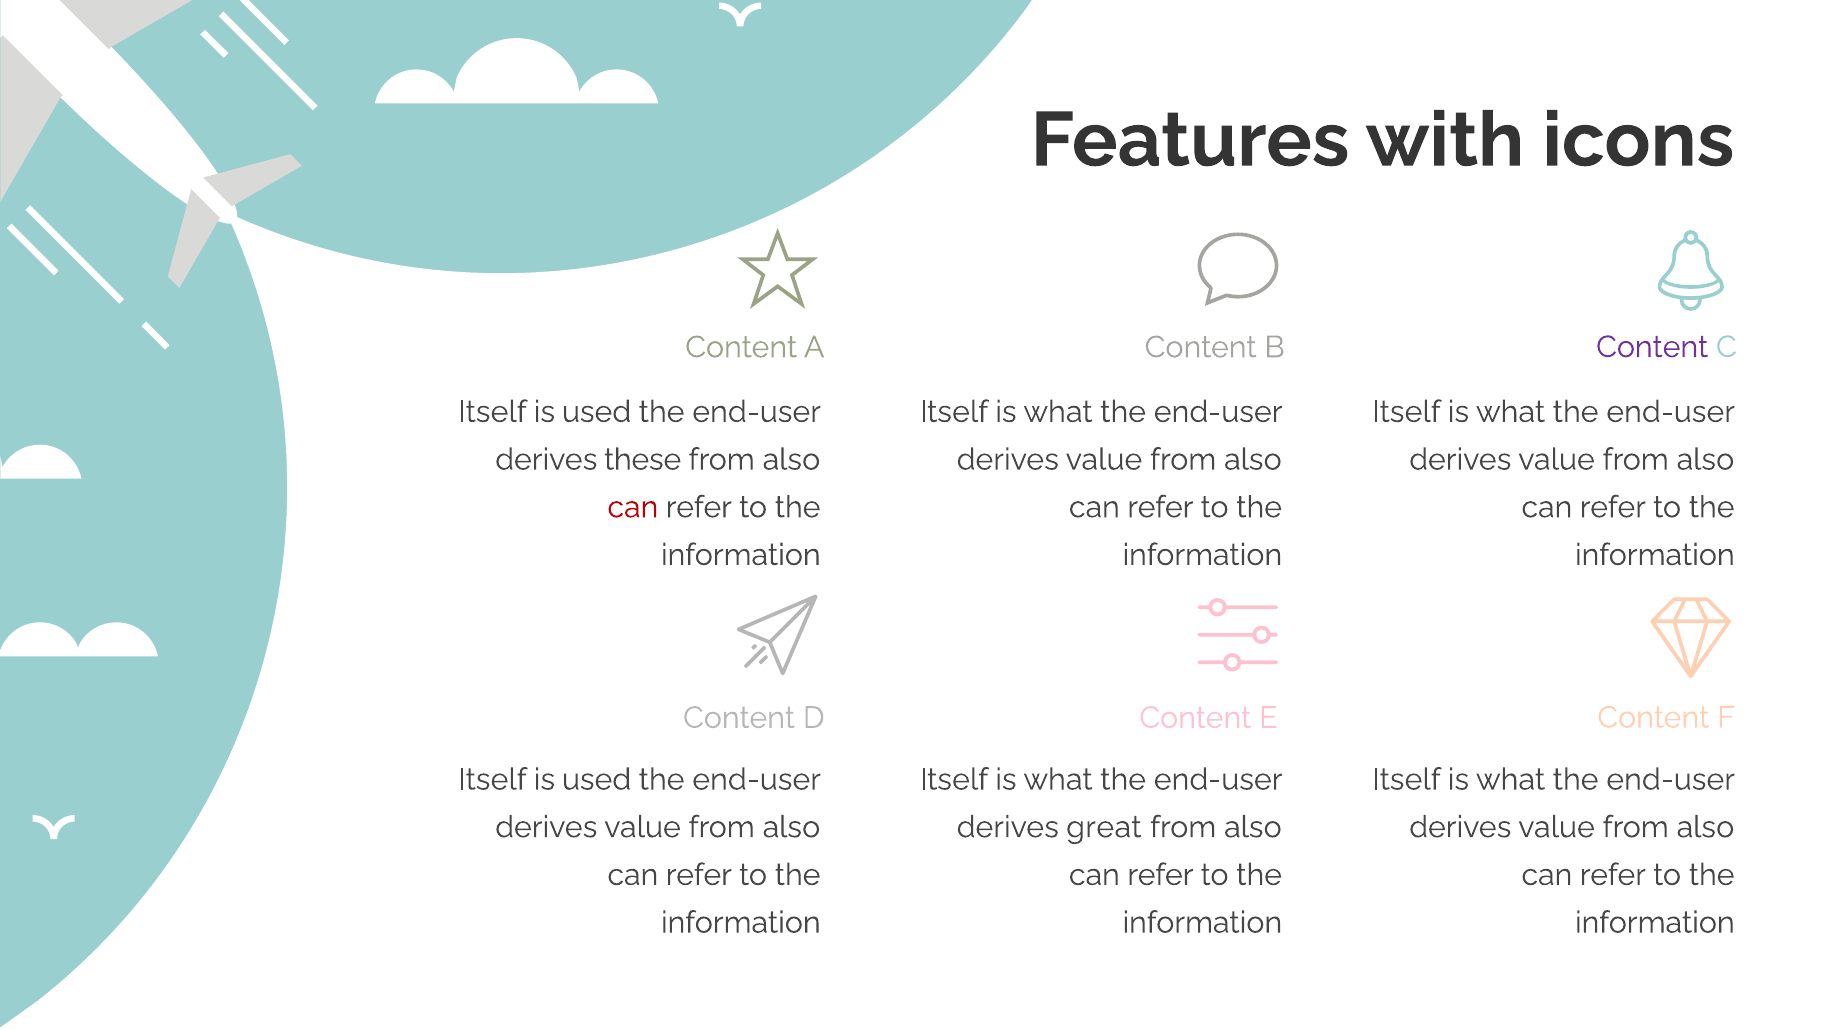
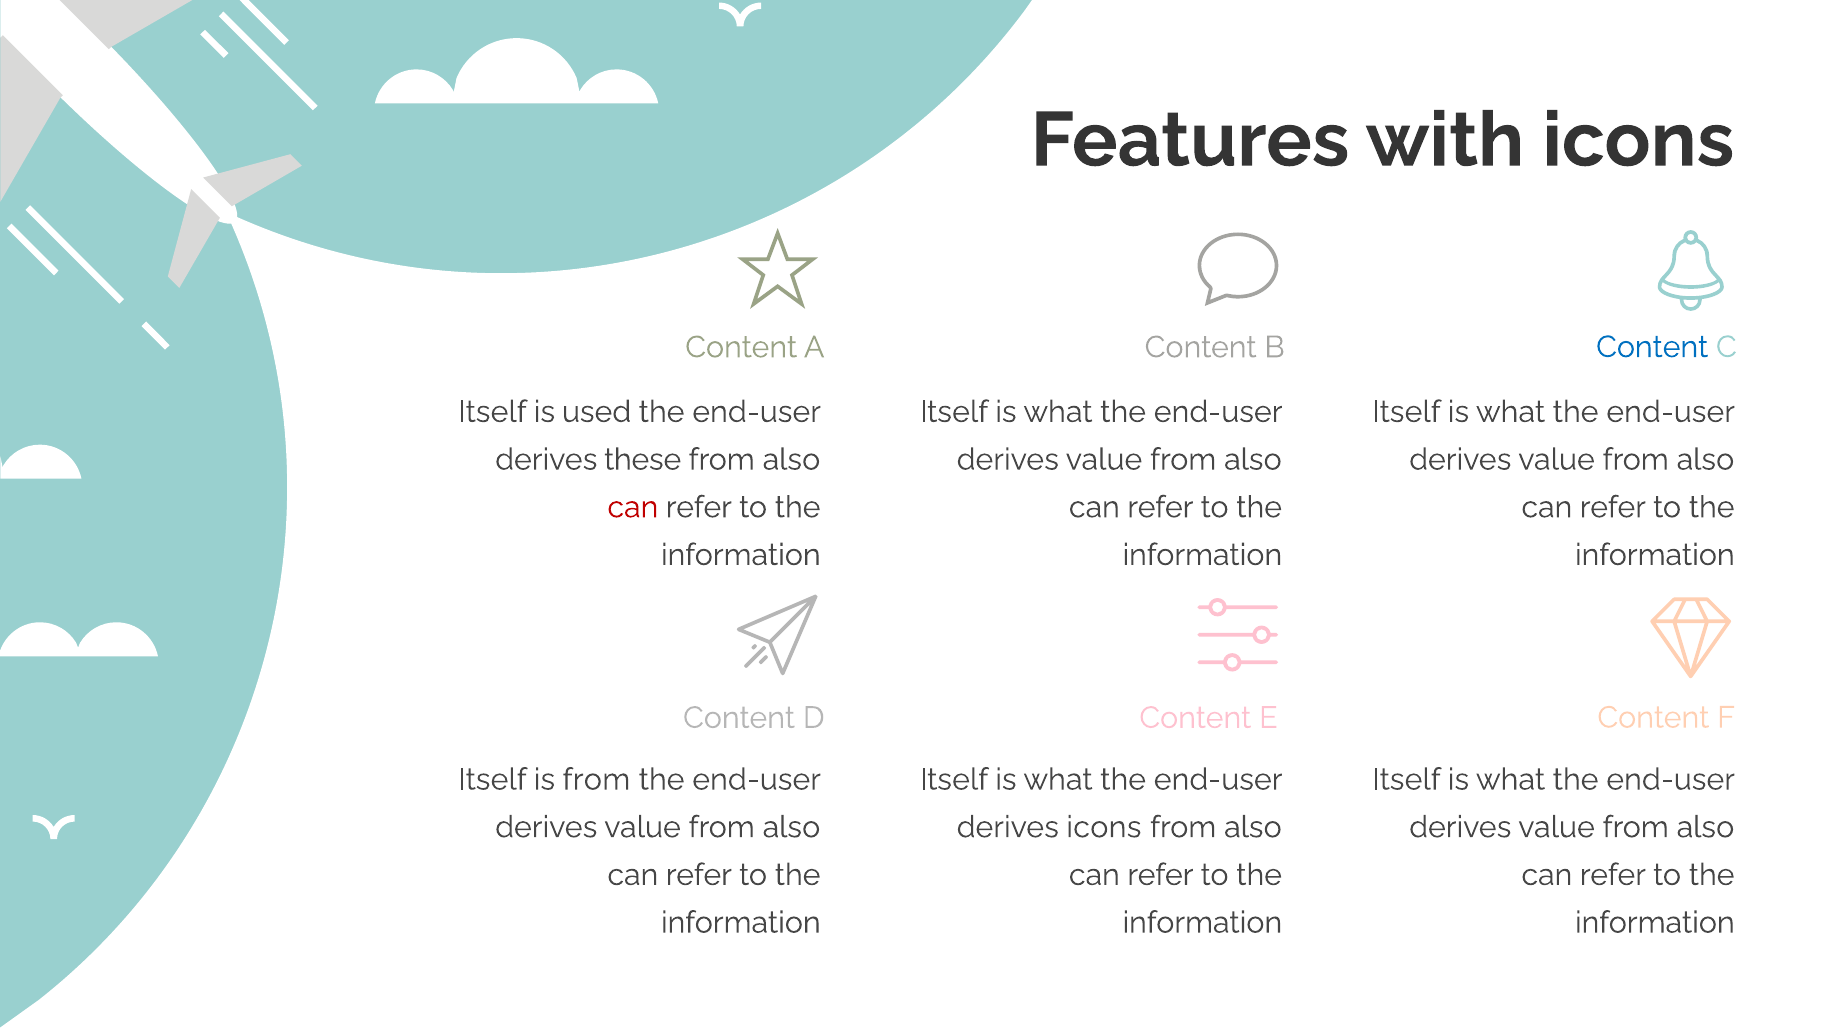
Content colour: purple -> blue (1652, 347)
used: used -> from (596, 779)
derives great: great -> icons (1104, 827)
